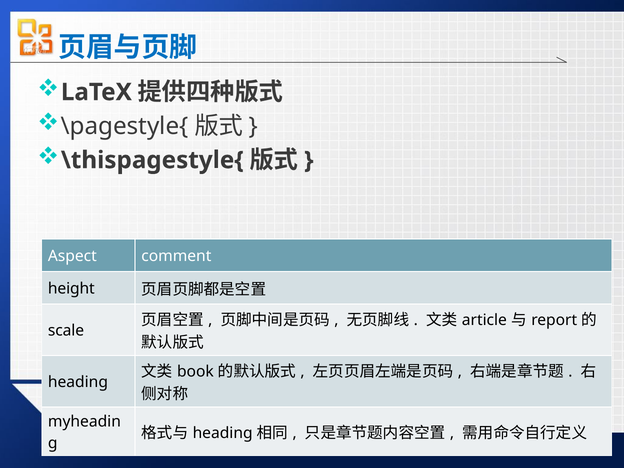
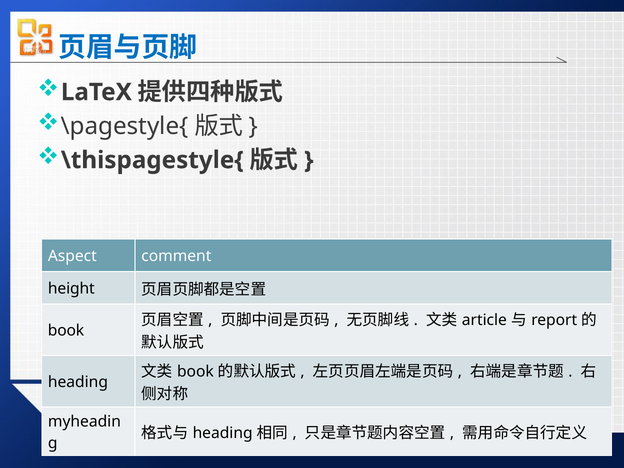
scale: scale -> book (66, 331)
